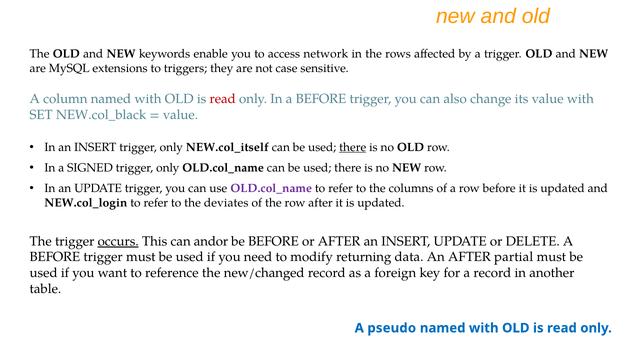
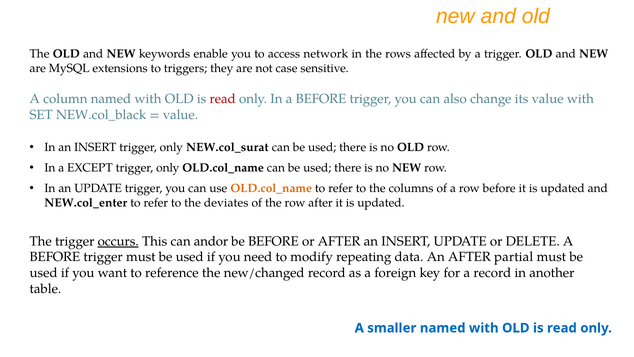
NEW.col_itself: NEW.col_itself -> NEW.col_surat (227, 147)
there underline: present -> none (353, 147)
SIGNED: SIGNED -> EXCEPT (90, 168)
OLD.col_name colour: purple -> orange (271, 188)
NEW.col_login: NEW.col_login -> NEW.col_enter (86, 203)
returning: returning -> repeating (364, 257)
pseudo: pseudo -> smaller (392, 328)
